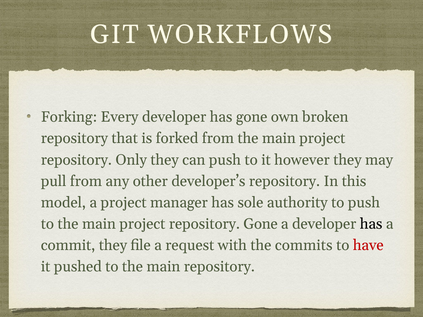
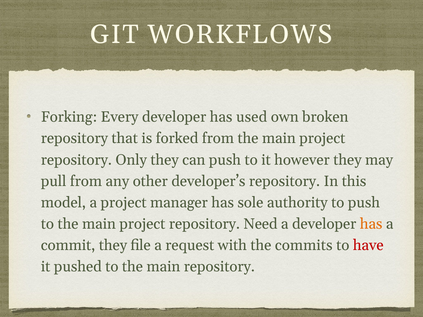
has gone: gone -> used (252, 117)
repository Gone: Gone -> Need (261, 224)
has colour: black -> orange (371, 224)
